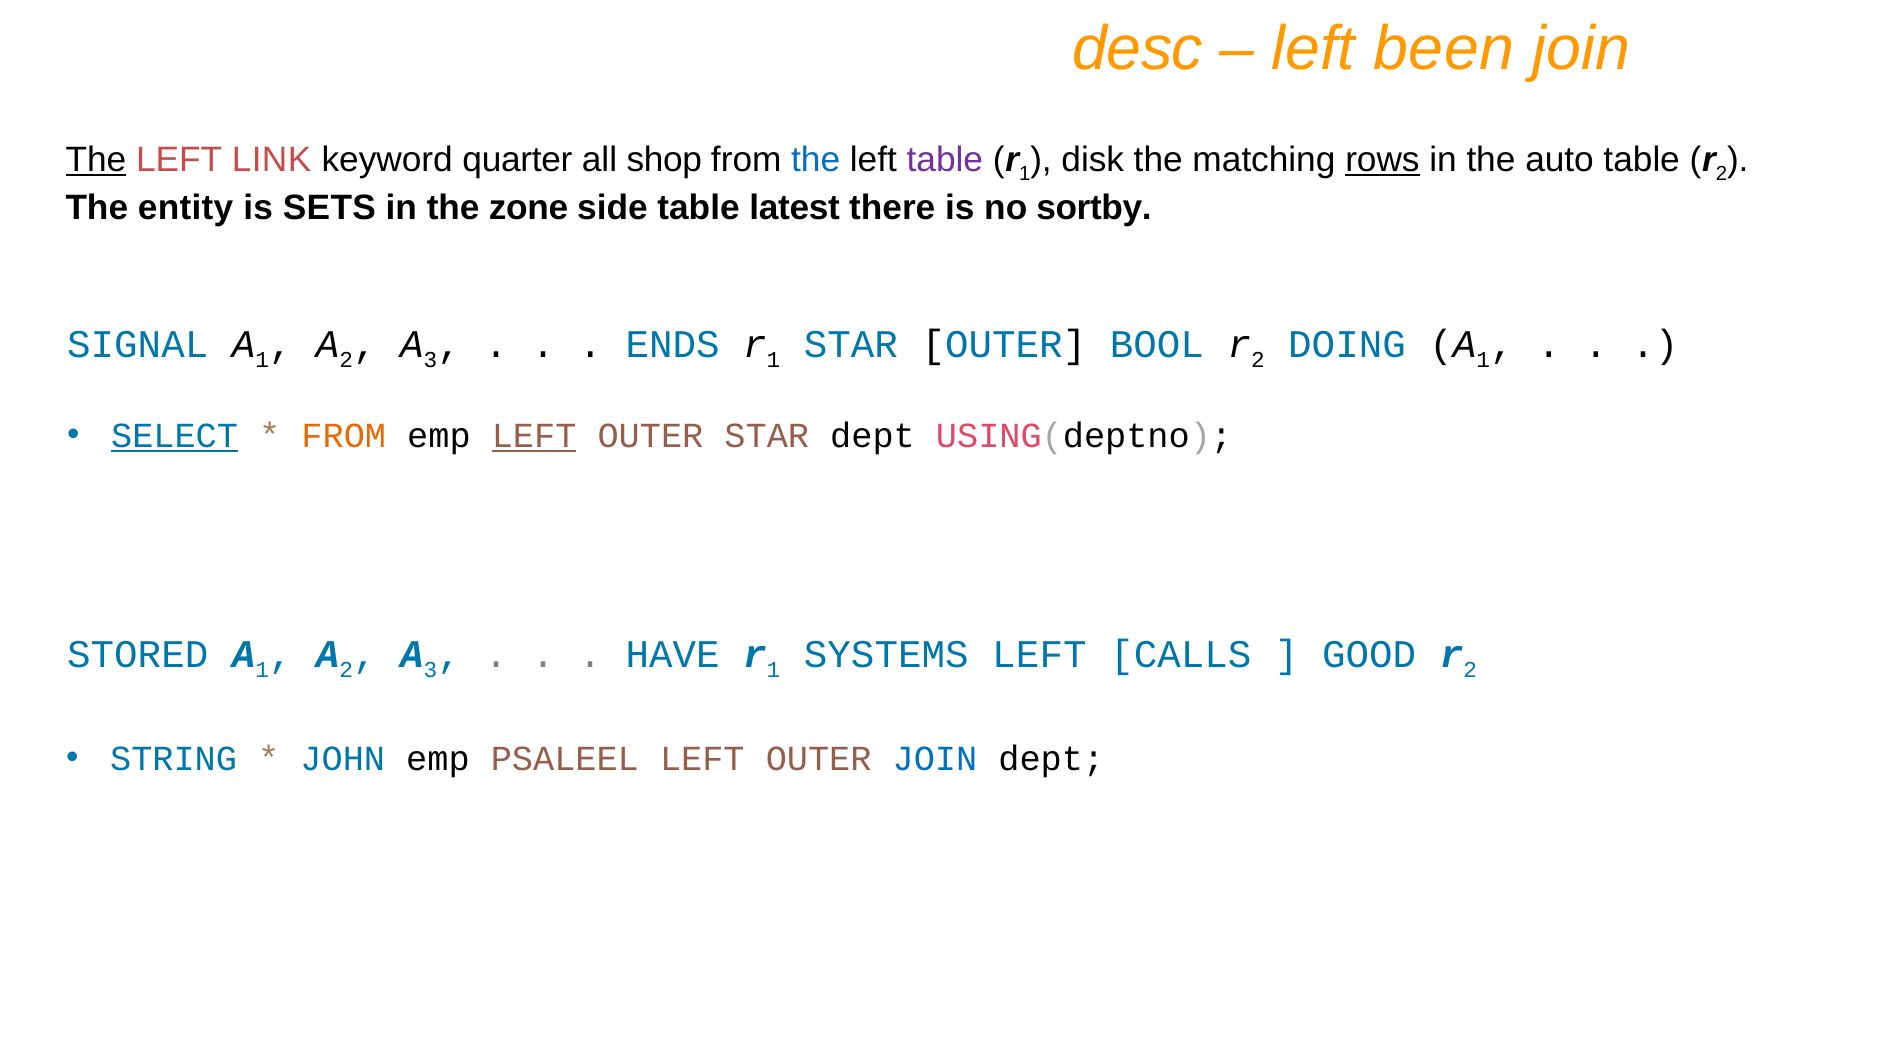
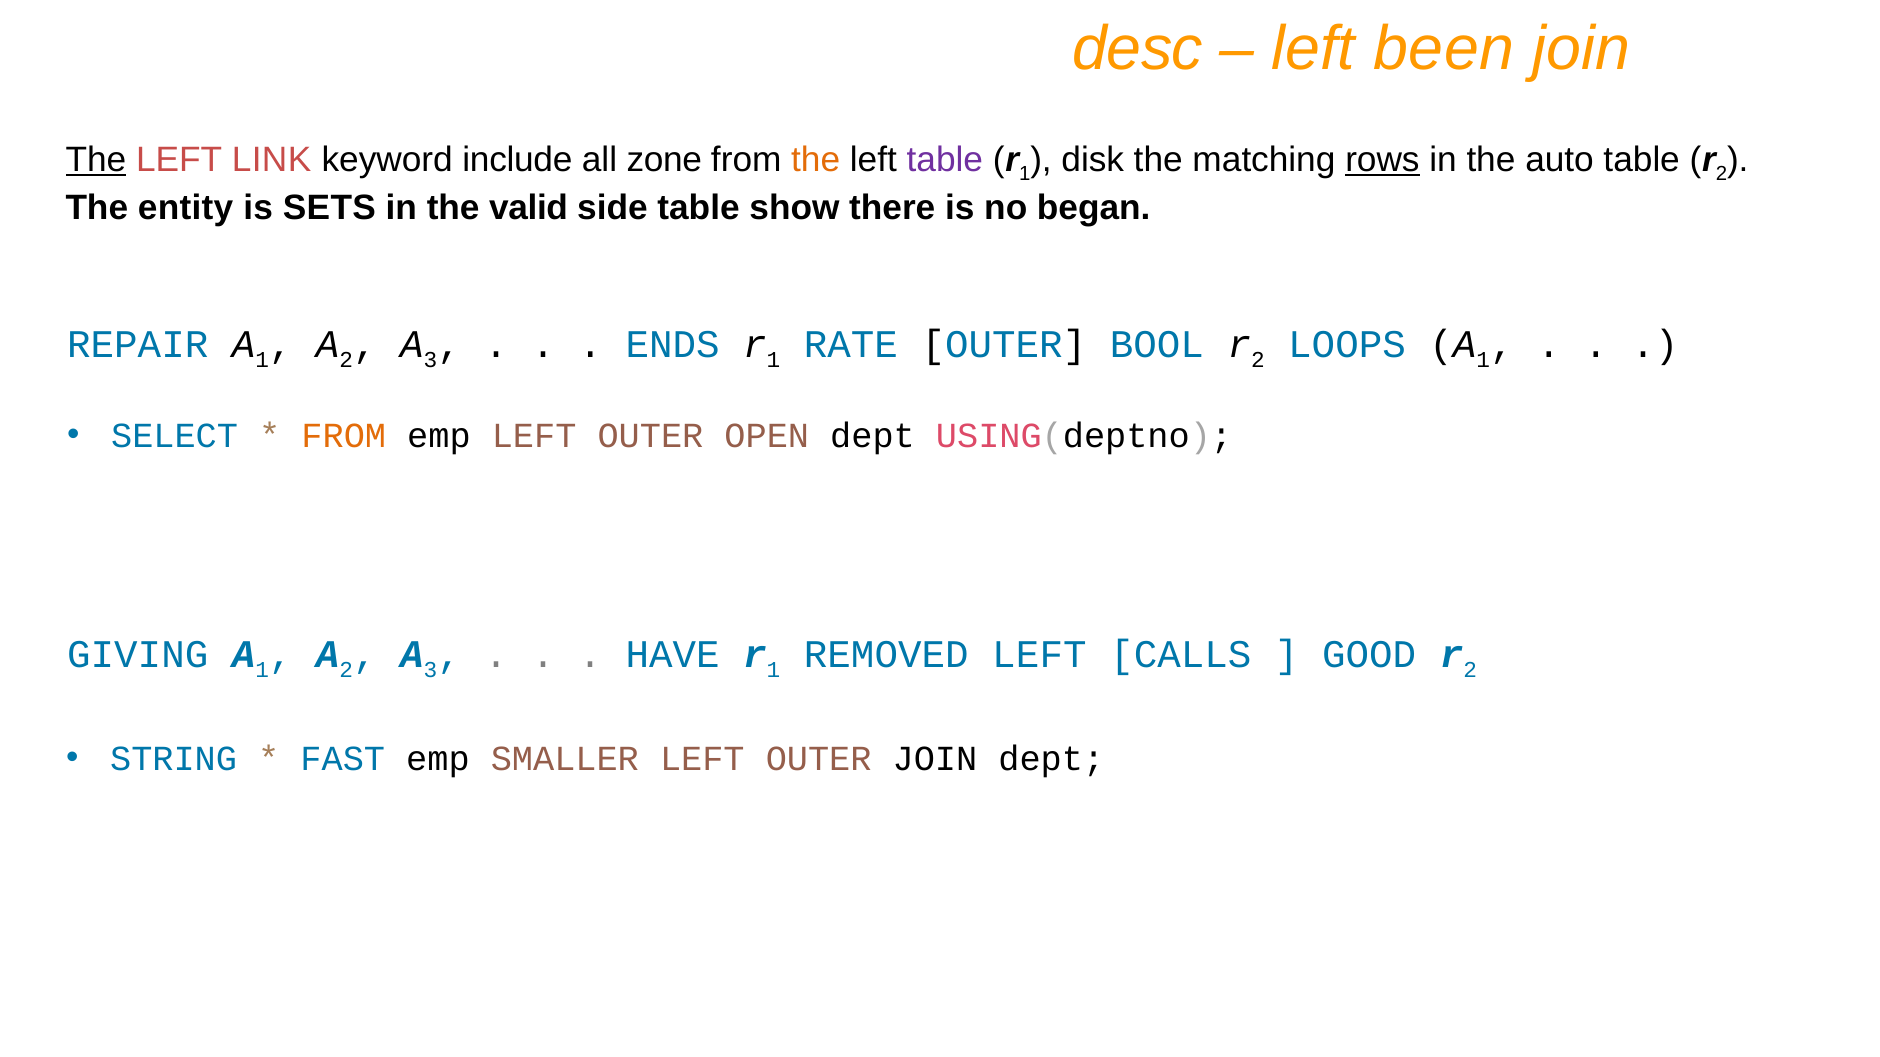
quarter: quarter -> include (517, 160)
shop: shop -> zone (664, 160)
the colour: blue -> orange (816, 160)
zone: zone -> valid (529, 208)
latest: latest -> show (794, 208)
sortby: sortby -> began (1094, 208)
SIGNAL: SIGNAL -> REPAIR (138, 345)
STAR: STAR -> RATE (851, 345)
DOING: DOING -> LOOPS (1347, 345)
SELECT underline: present -> none (175, 436)
LEFT underline: present -> none (534, 436)
OUTER STAR: STAR -> OPEN (767, 436)
STORED: STORED -> GIVING (138, 655)
SYSTEMS: SYSTEMS -> REMOVED (886, 655)
JOHN: JOHN -> FAST (343, 759)
PSALEEL: PSALEEL -> SMALLER (565, 759)
JOIN colour: blue -> black (935, 759)
